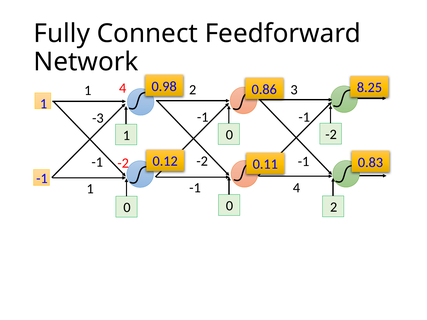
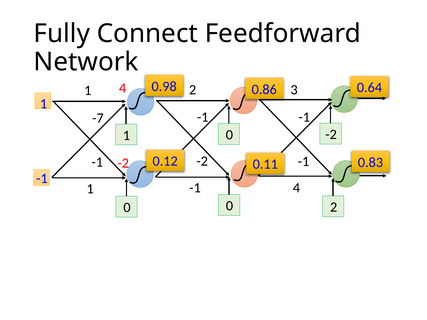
8.25: 8.25 -> 0.64 (369, 88)
-3: -3 -> -7 (98, 118)
